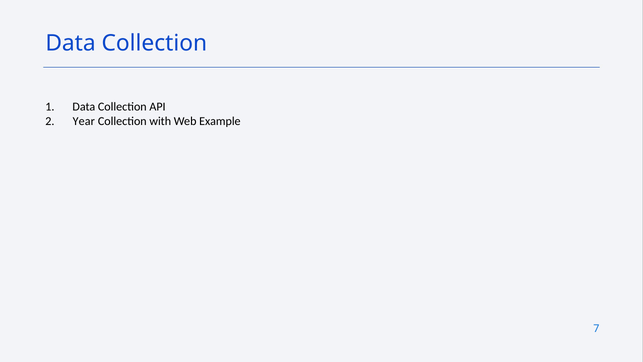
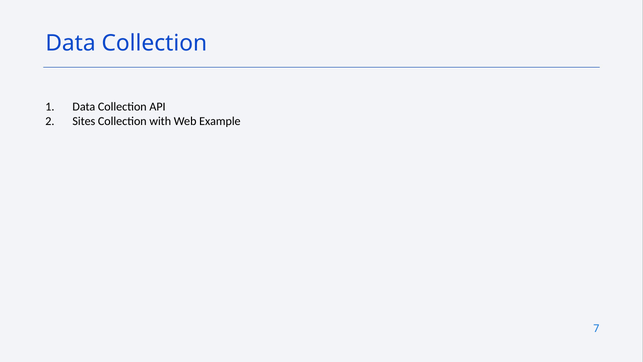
Year: Year -> Sites (84, 121)
